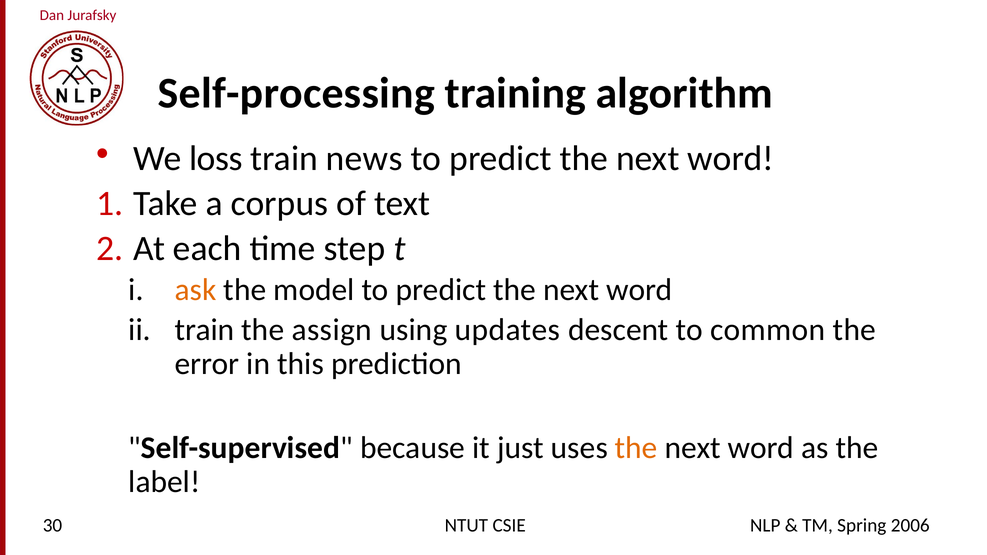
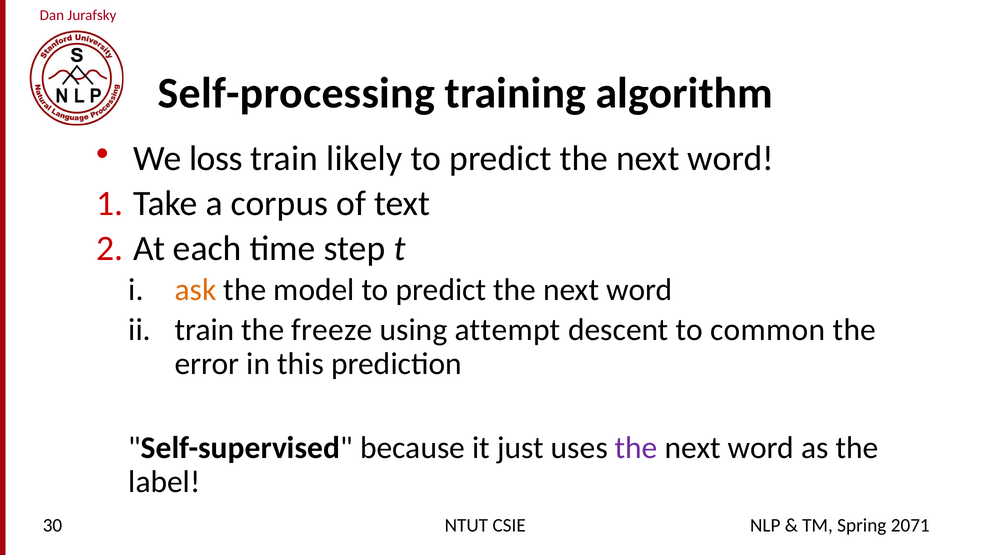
news: news -> likely (364, 158)
assign: assign -> freeze (332, 330)
updates: updates -> attempt (508, 330)
the colour: orange -> purple (636, 448)
2006: 2006 -> 2071 (910, 526)
